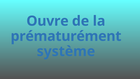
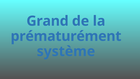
Ouvre: Ouvre -> Grand (48, 21)
